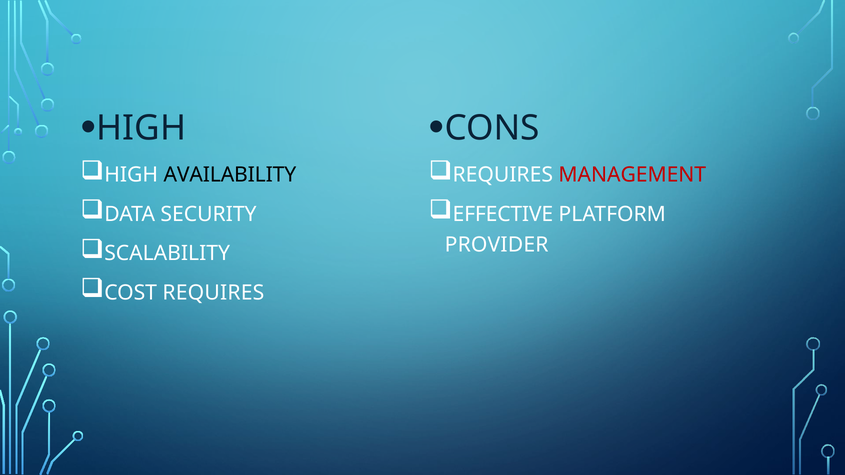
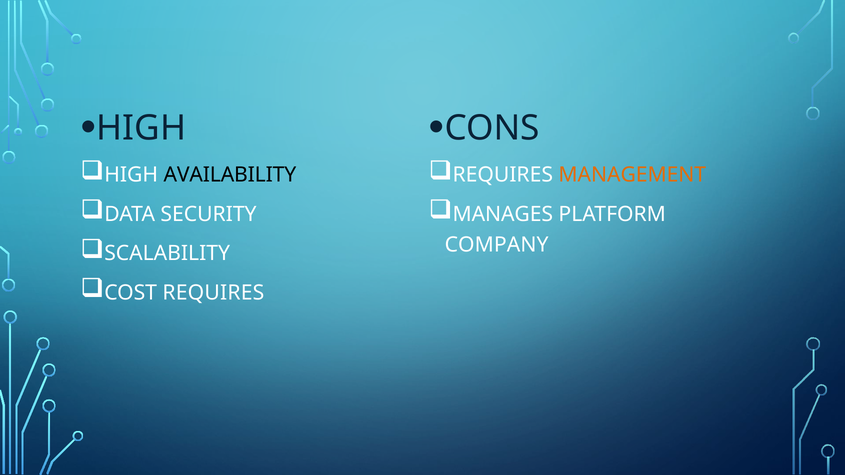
MANAGEMENT colour: red -> orange (632, 175)
EFFECTIVE: EFFECTIVE -> MANAGES (503, 214)
PROVIDER: PROVIDER -> COMPANY (497, 245)
